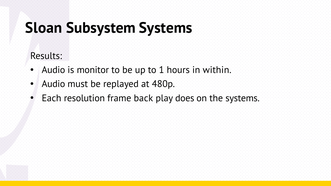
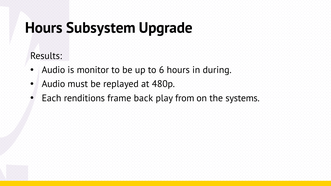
Sloan: Sloan -> Hours (44, 28)
Subsystem Systems: Systems -> Upgrade (166, 28)
1: 1 -> 6 (162, 70)
within: within -> during (217, 70)
resolution: resolution -> renditions (84, 98)
does: does -> from (185, 98)
